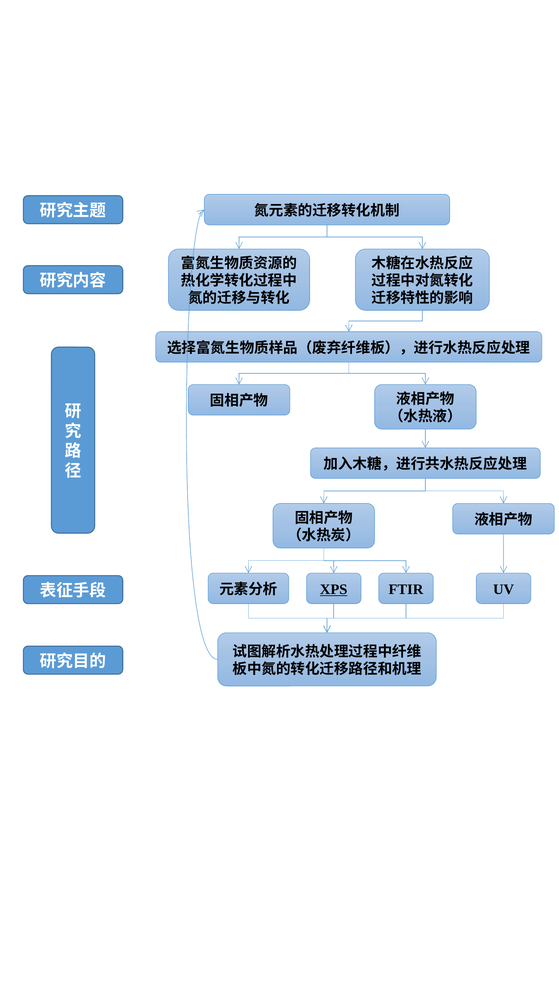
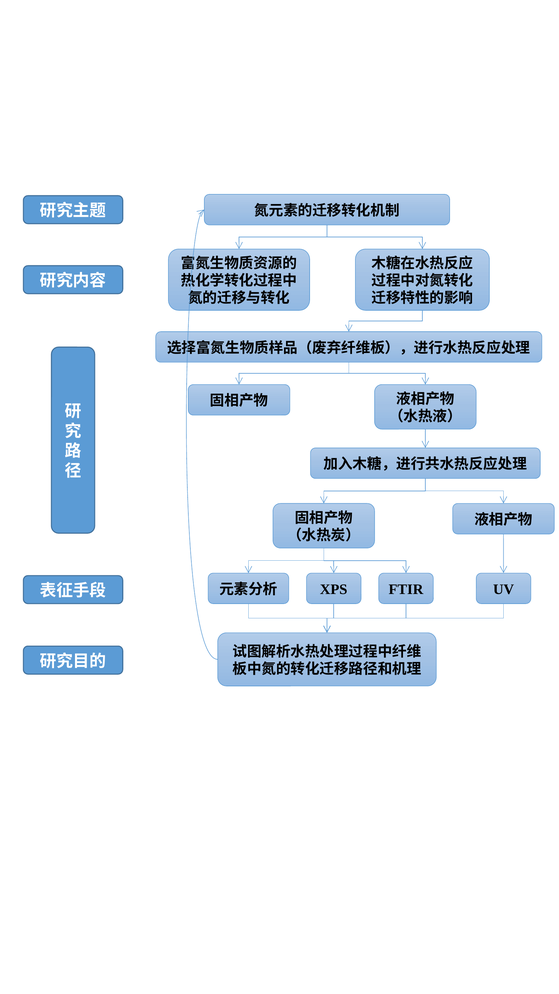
XPS underline: present -> none (334, 589)
